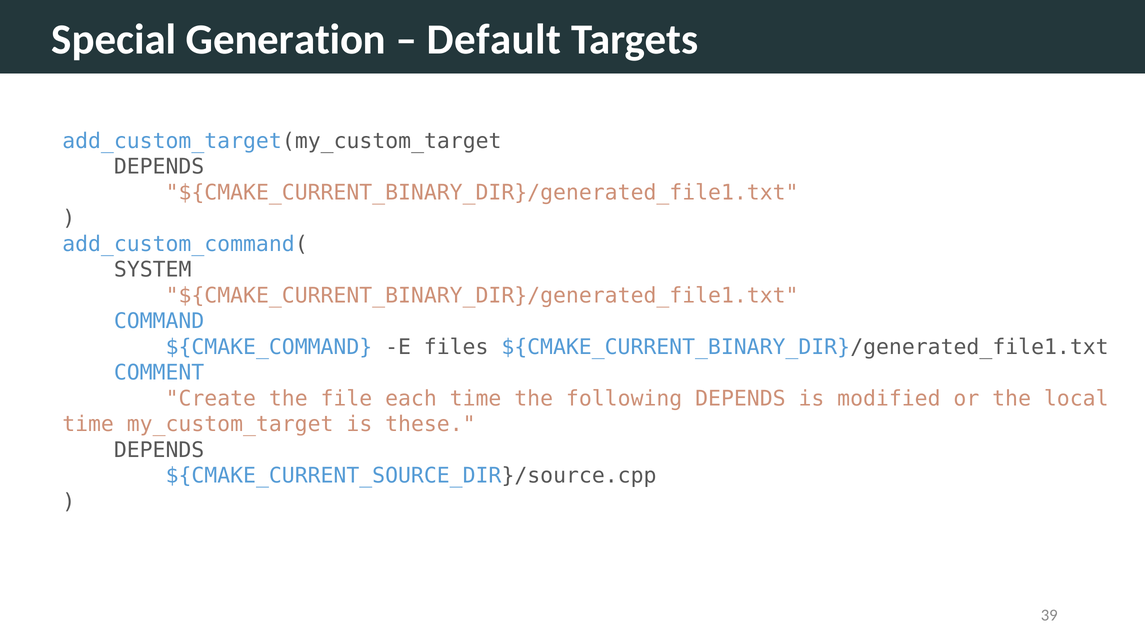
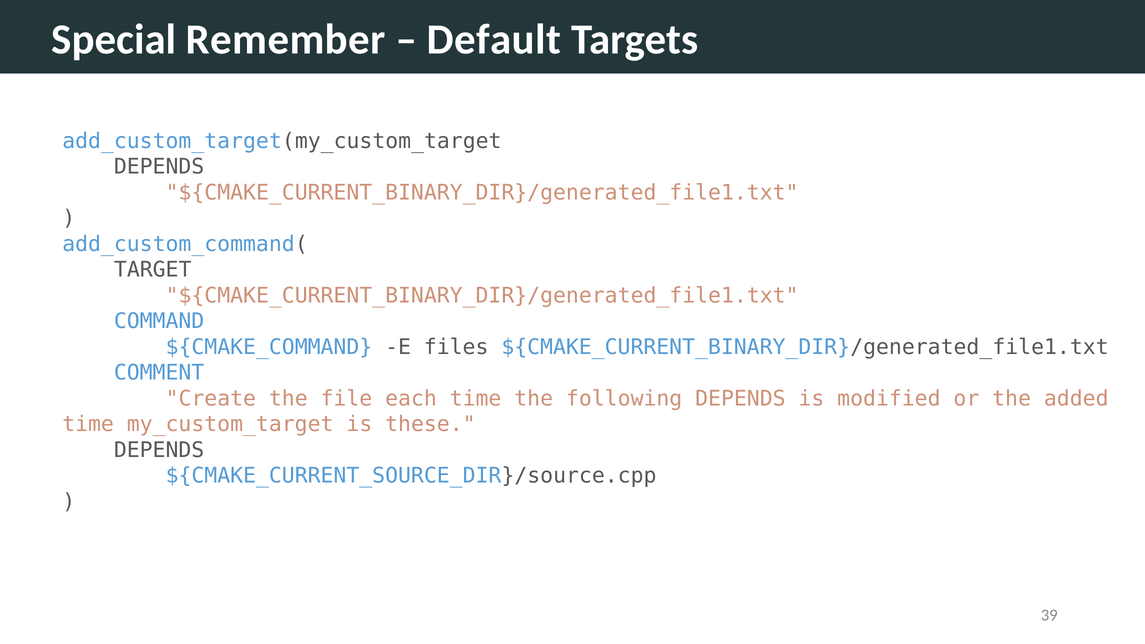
Generation: Generation -> Remember (286, 40)
SYSTEM: SYSTEM -> TARGET (153, 270)
local: local -> added (1076, 399)
